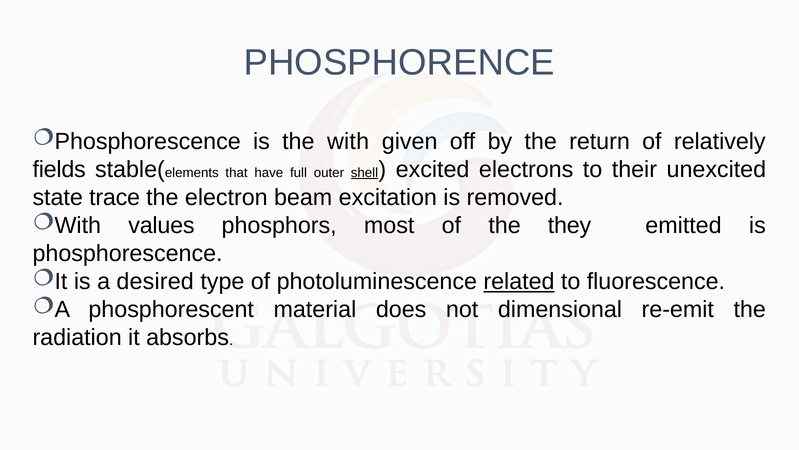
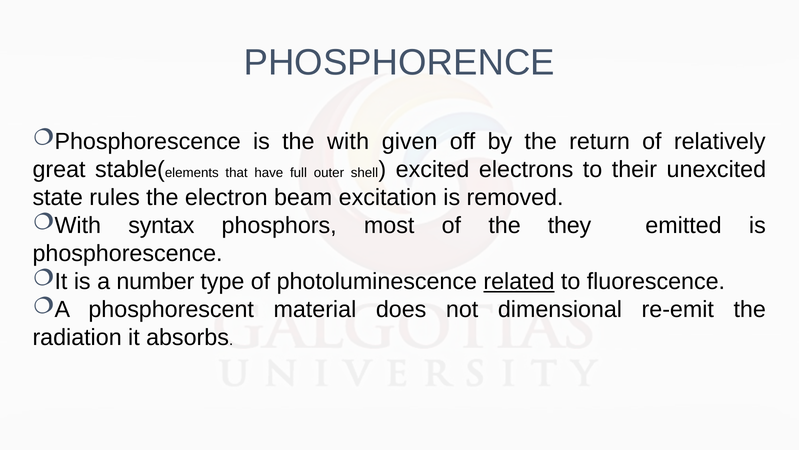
fields: fields -> great (59, 169)
shell underline: present -> none (364, 173)
trace: trace -> rules (115, 197)
values: values -> syntax (161, 225)
desired: desired -> number (155, 281)
